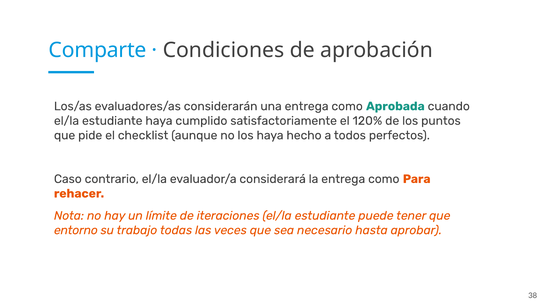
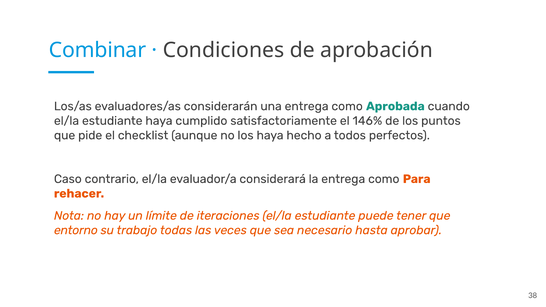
Comparte: Comparte -> Combinar (98, 50)
120%: 120% -> 146% (367, 121)
